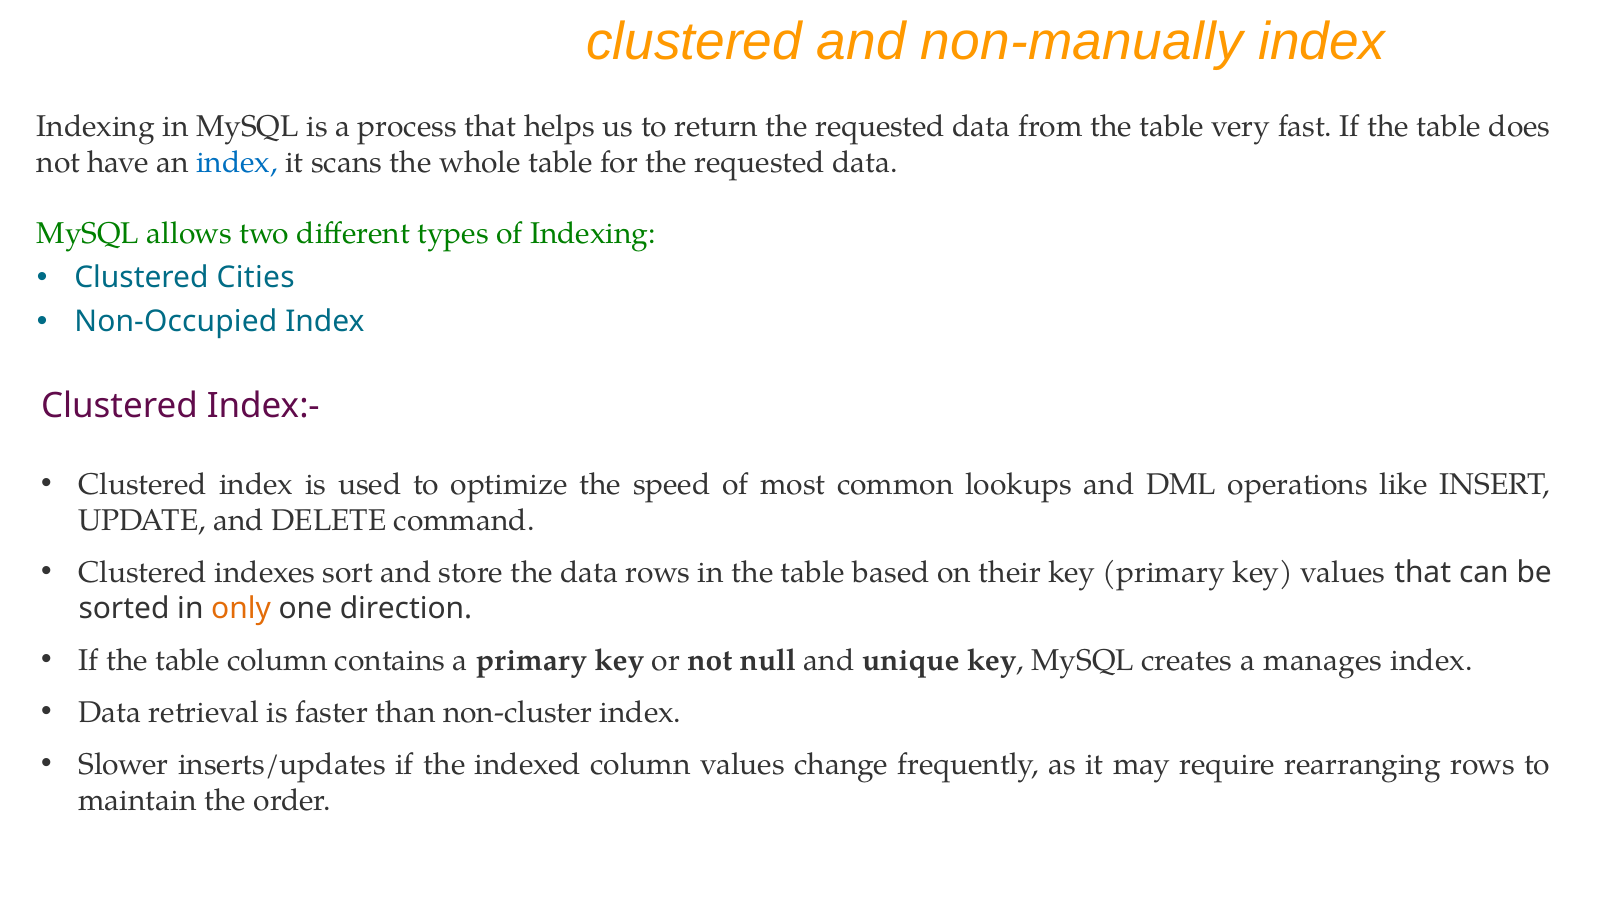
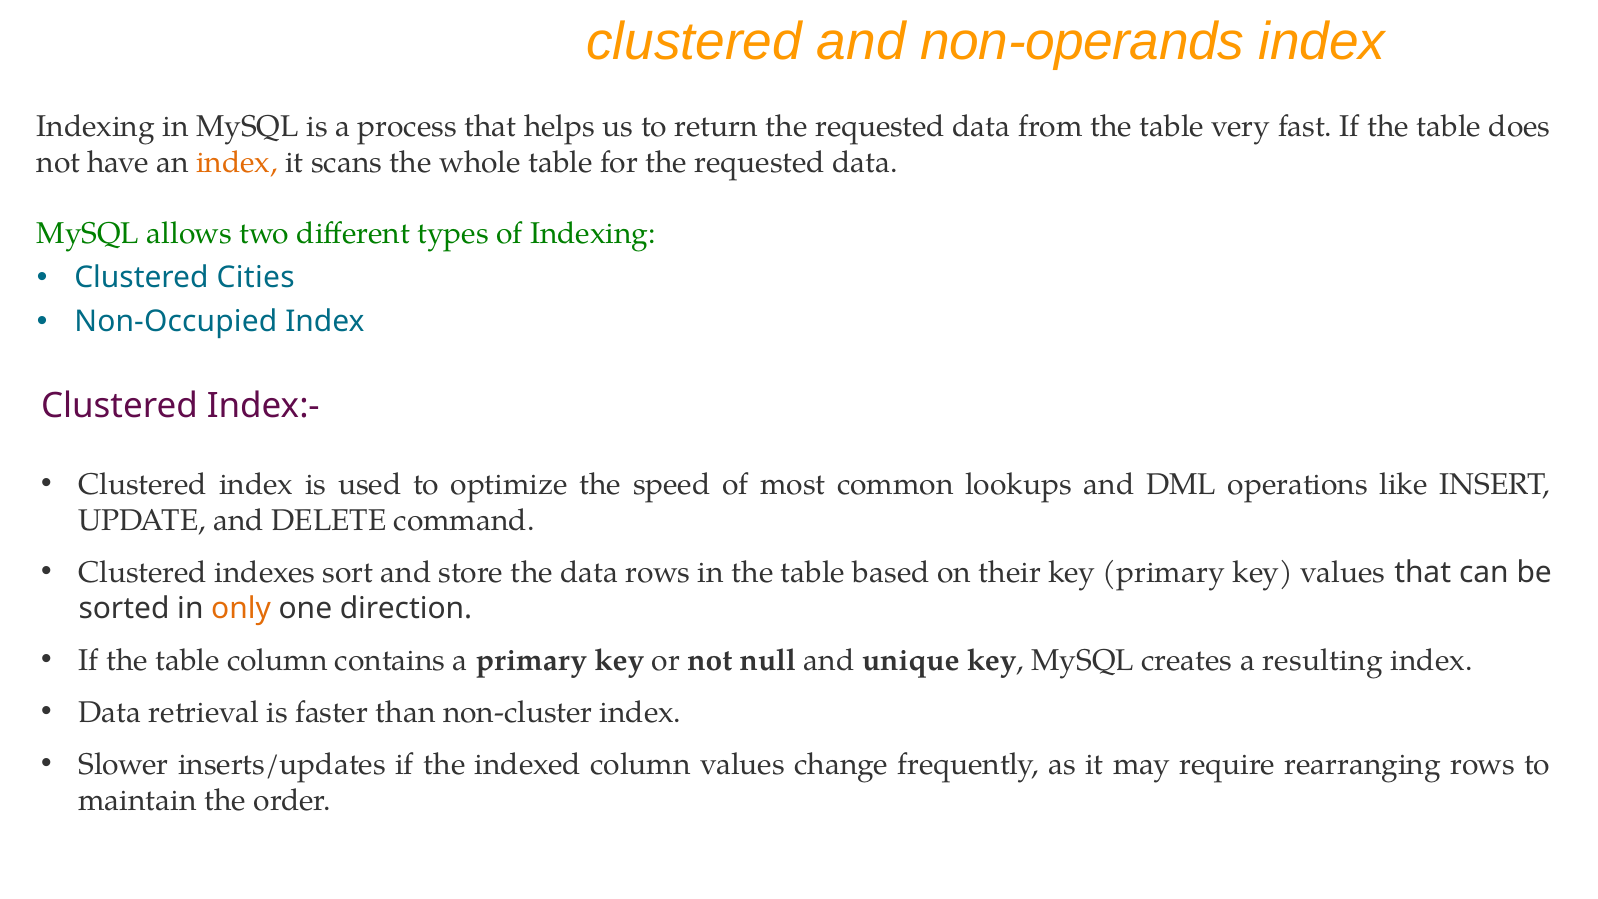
non-manually: non-manually -> non-operands (1082, 42)
index colour: blue -> orange (237, 162)
manages: manages -> resulting (1323, 660)
